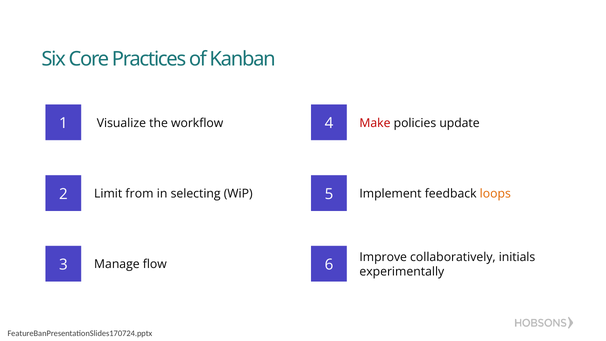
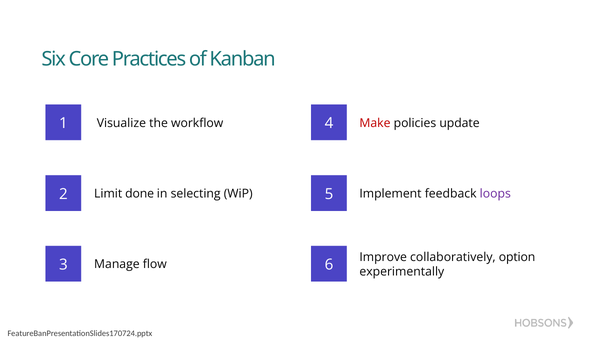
from: from -> done (140, 194)
loops colour: orange -> purple (495, 194)
initials: initials -> option (517, 257)
